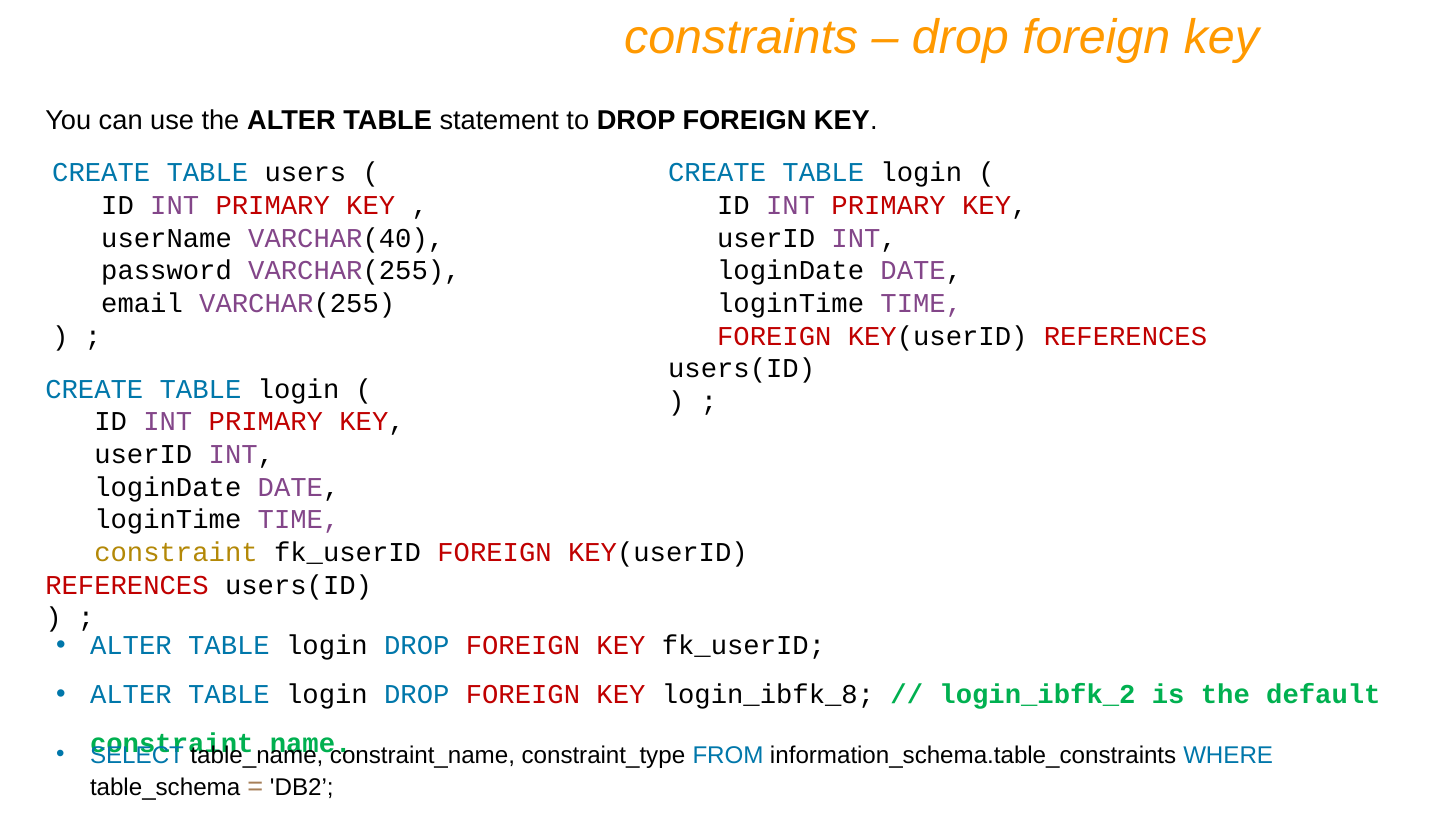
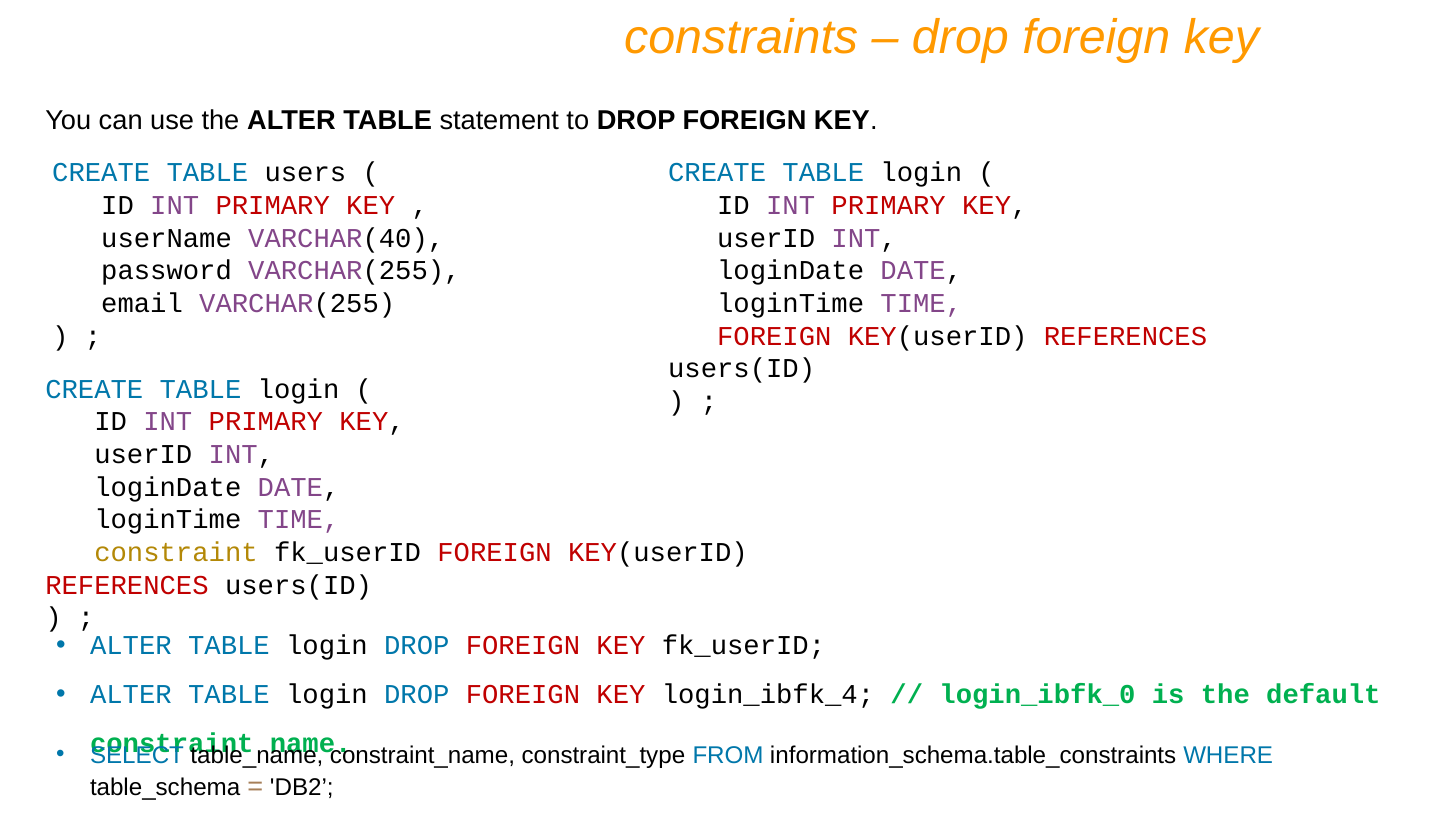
login_ibfk_8: login_ibfk_8 -> login_ibfk_4 (768, 695)
login_ibfk_2: login_ibfk_2 -> login_ibfk_0 (1037, 695)
